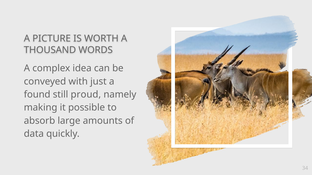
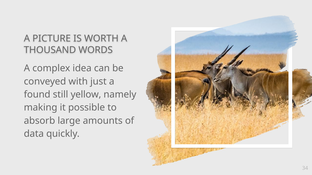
proud: proud -> yellow (86, 95)
